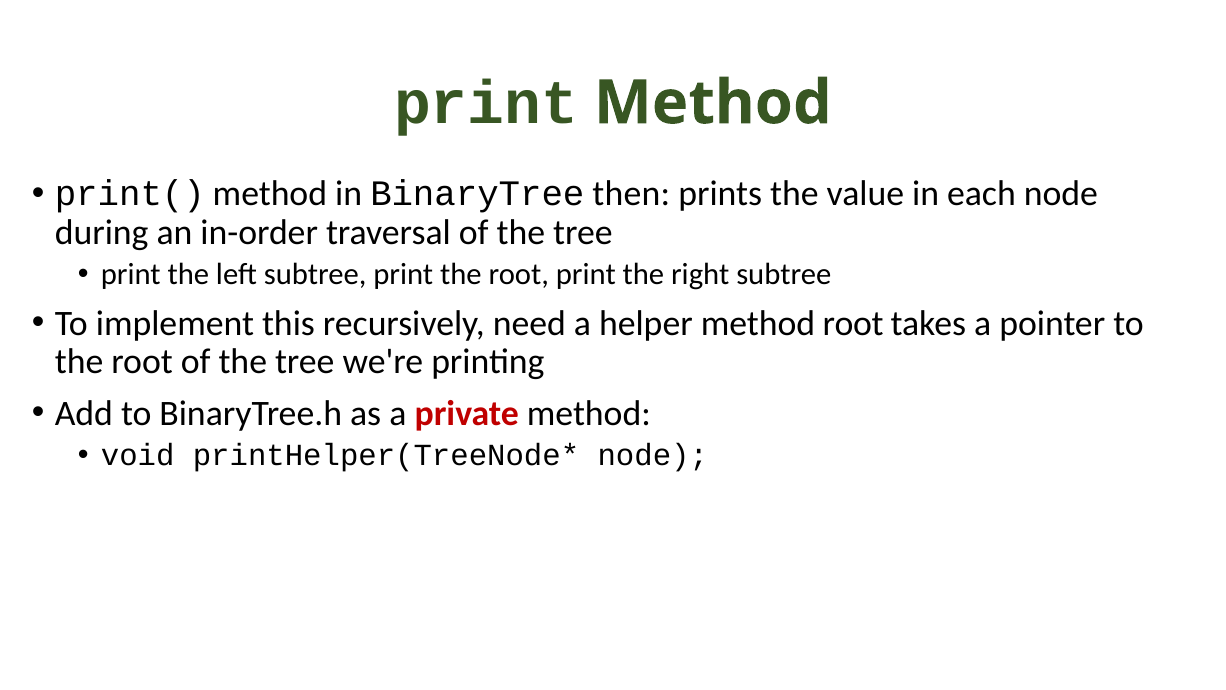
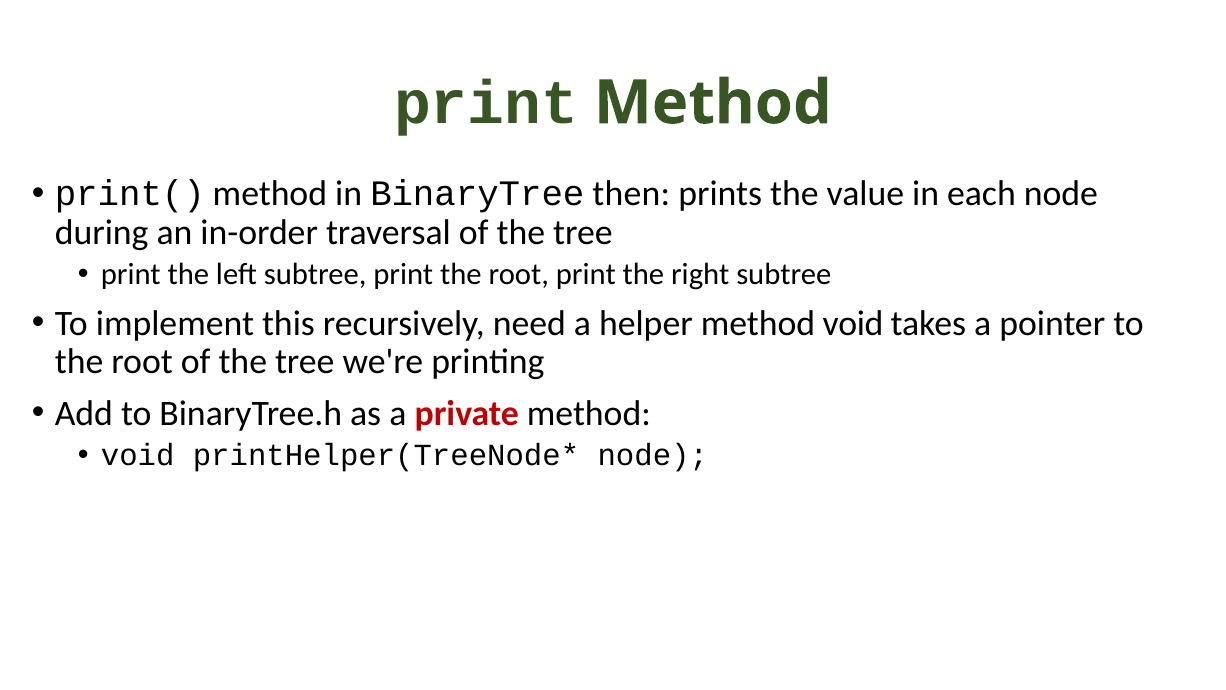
method root: root -> void (853, 323)
